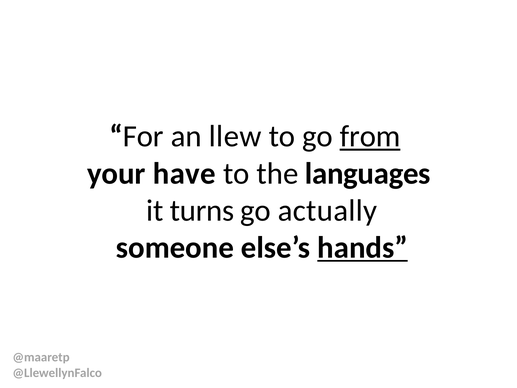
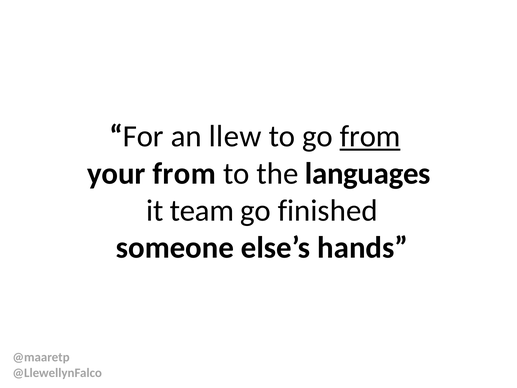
your have: have -> from (184, 173)
turns: turns -> team (202, 210)
actually: actually -> finished (328, 210)
hands underline: present -> none (363, 247)
